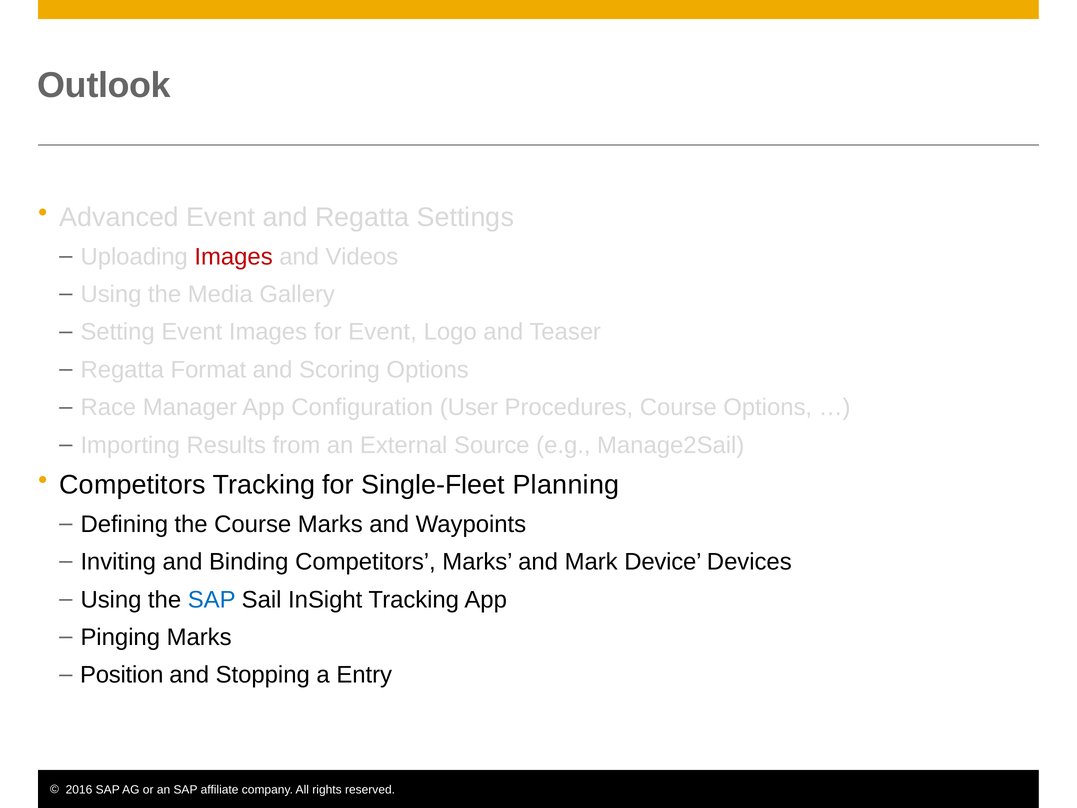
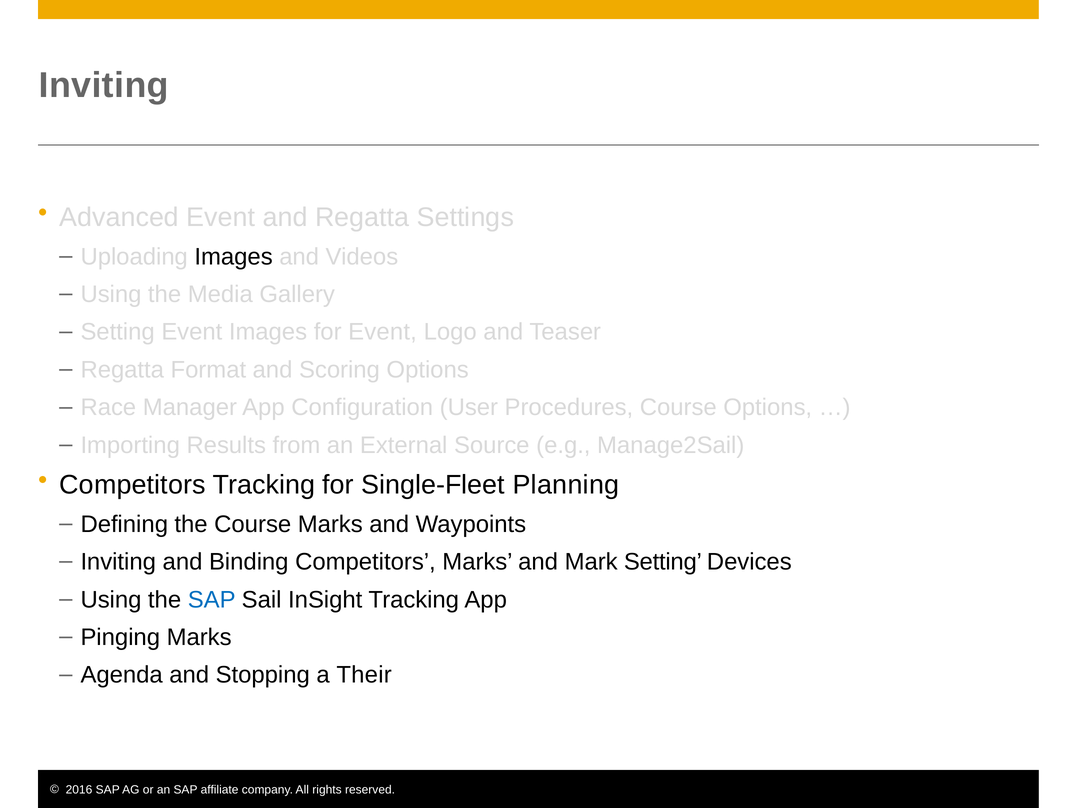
Outlook: Outlook -> Inviting (104, 85)
Images colour: red -> black (234, 257)
Mark Device: Device -> Setting (663, 562)
Position: Position -> Agenda (122, 675)
Entry: Entry -> Their (364, 675)
